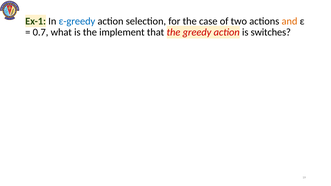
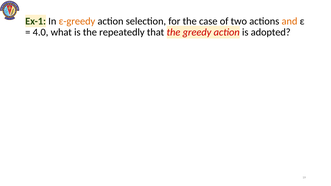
ε-greedy colour: blue -> orange (77, 21)
0.7: 0.7 -> 4.0 (41, 32)
implement: implement -> repeatedly (122, 32)
switches: switches -> adopted (271, 32)
